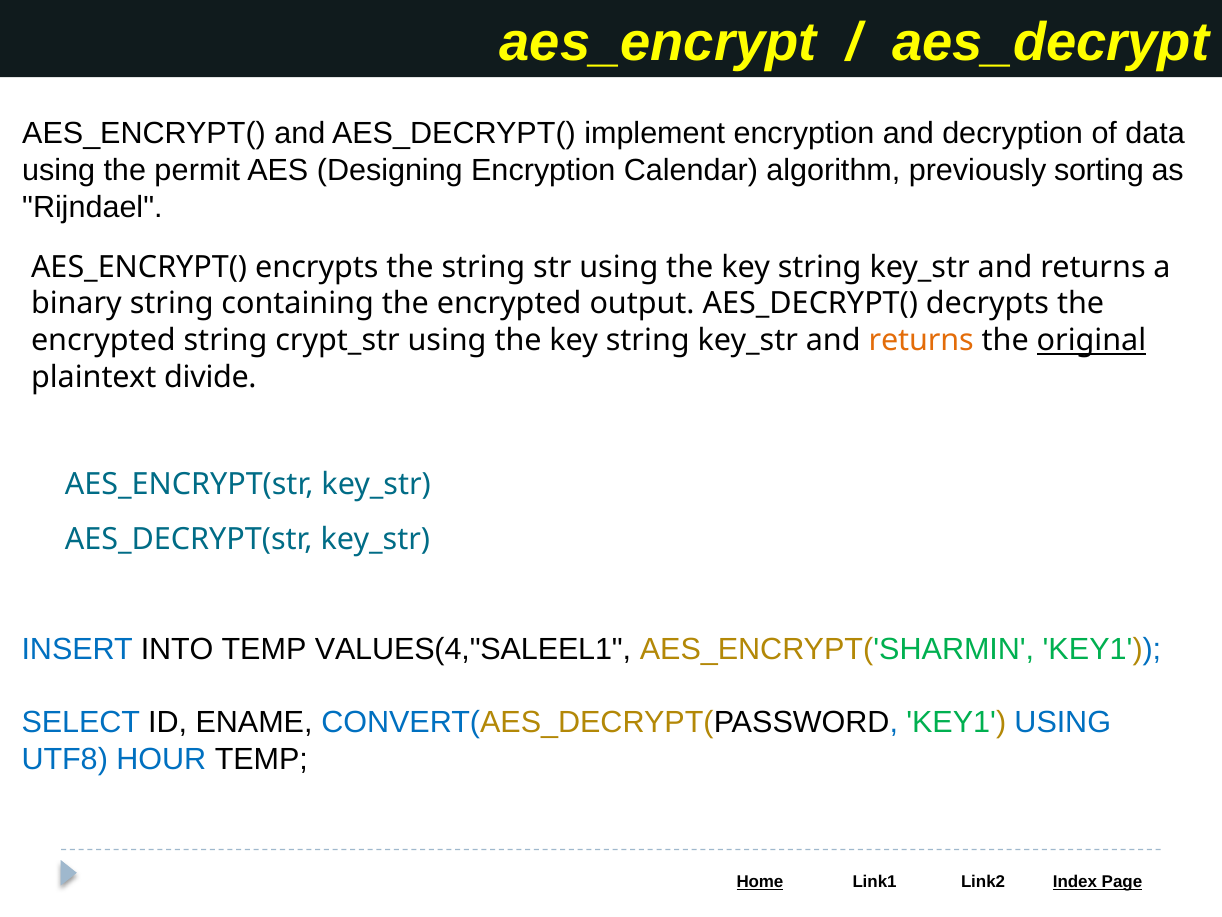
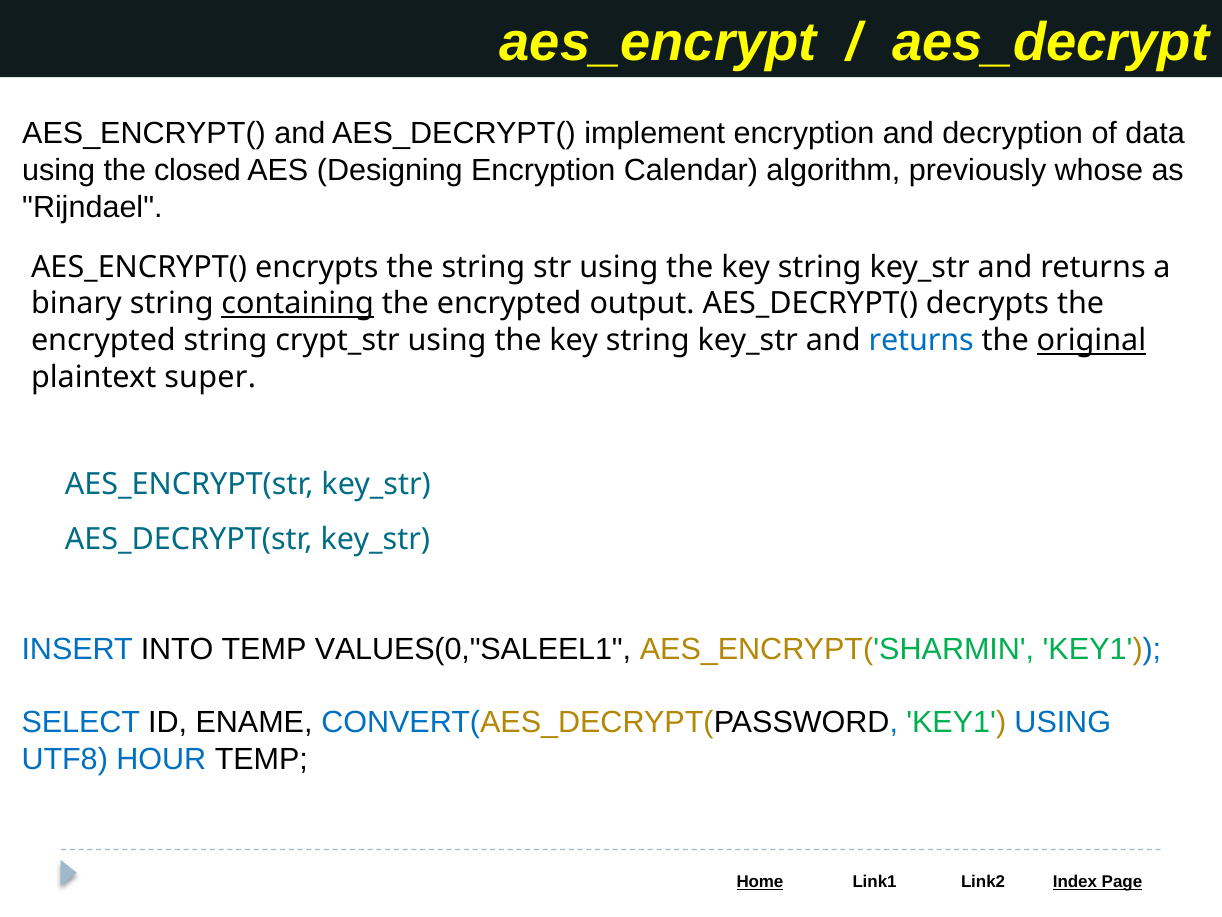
permit: permit -> closed (198, 170)
sorting: sorting -> whose (1099, 170)
containing underline: none -> present (298, 304)
returns colour: orange -> blue (921, 340)
divide: divide -> super (210, 377)
VALUES(4,"SALEEL1: VALUES(4,"SALEEL1 -> VALUES(0,"SALEEL1 (473, 649)
